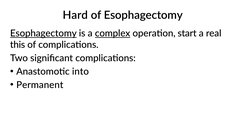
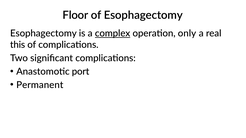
Hard: Hard -> Floor (75, 15)
Esophagectomy underline: present -> none (43, 33)
start: start -> only (187, 33)
into: into -> port (81, 72)
